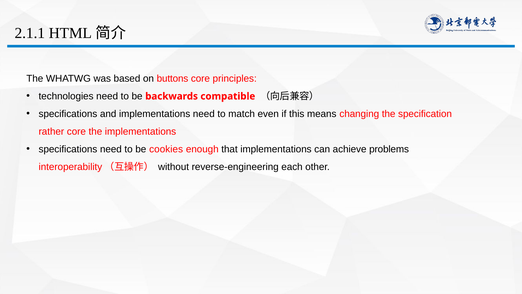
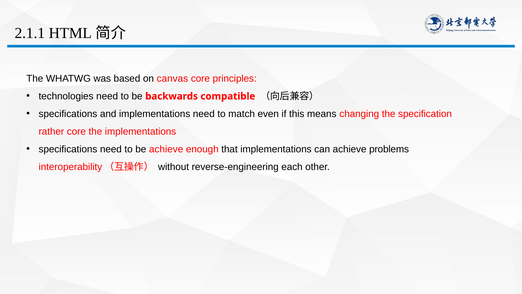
buttons: buttons -> canvas (172, 79)
be cookies: cookies -> achieve (166, 149)
